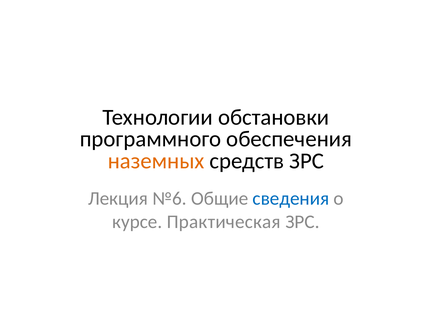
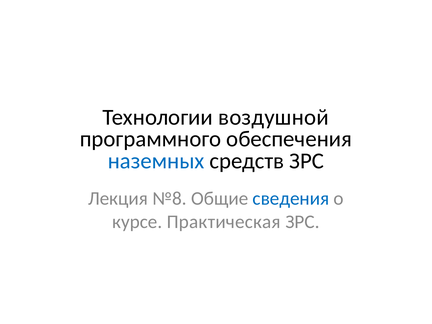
обстановки: обстановки -> воздушной (274, 117)
наземных colour: orange -> blue (156, 161)
№6: №6 -> №8 (170, 199)
